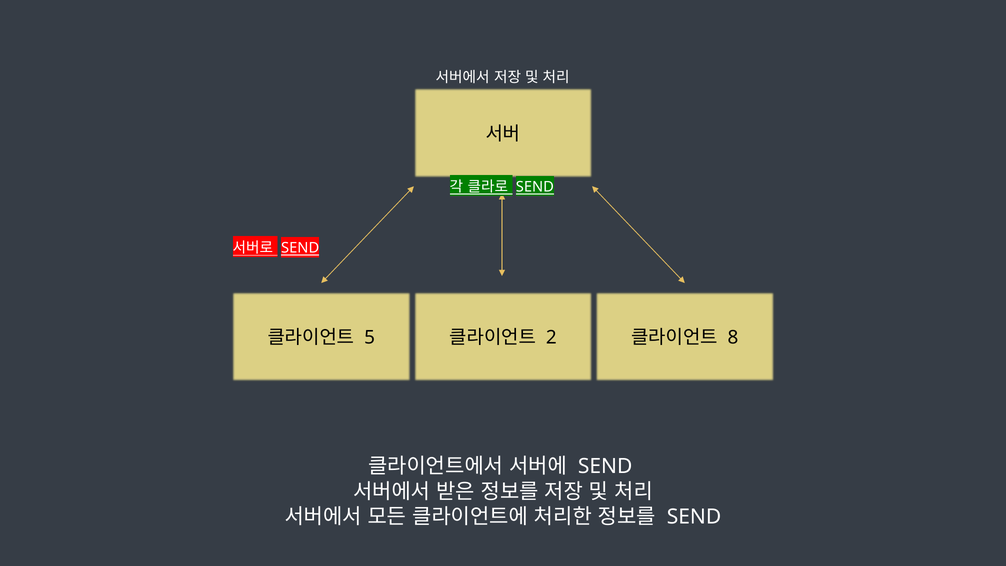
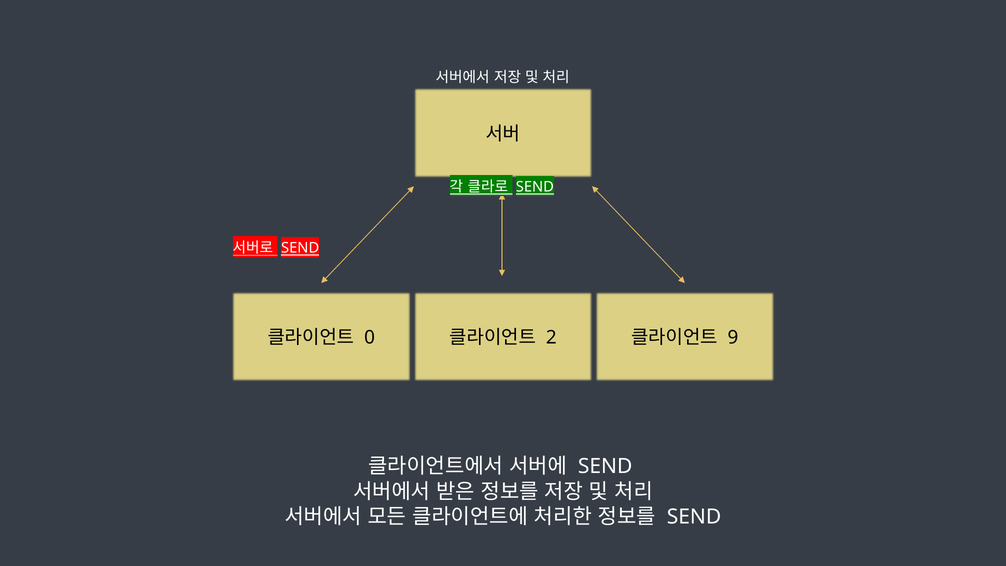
5: 5 -> 0 (370, 338)
8: 8 -> 9 (733, 338)
